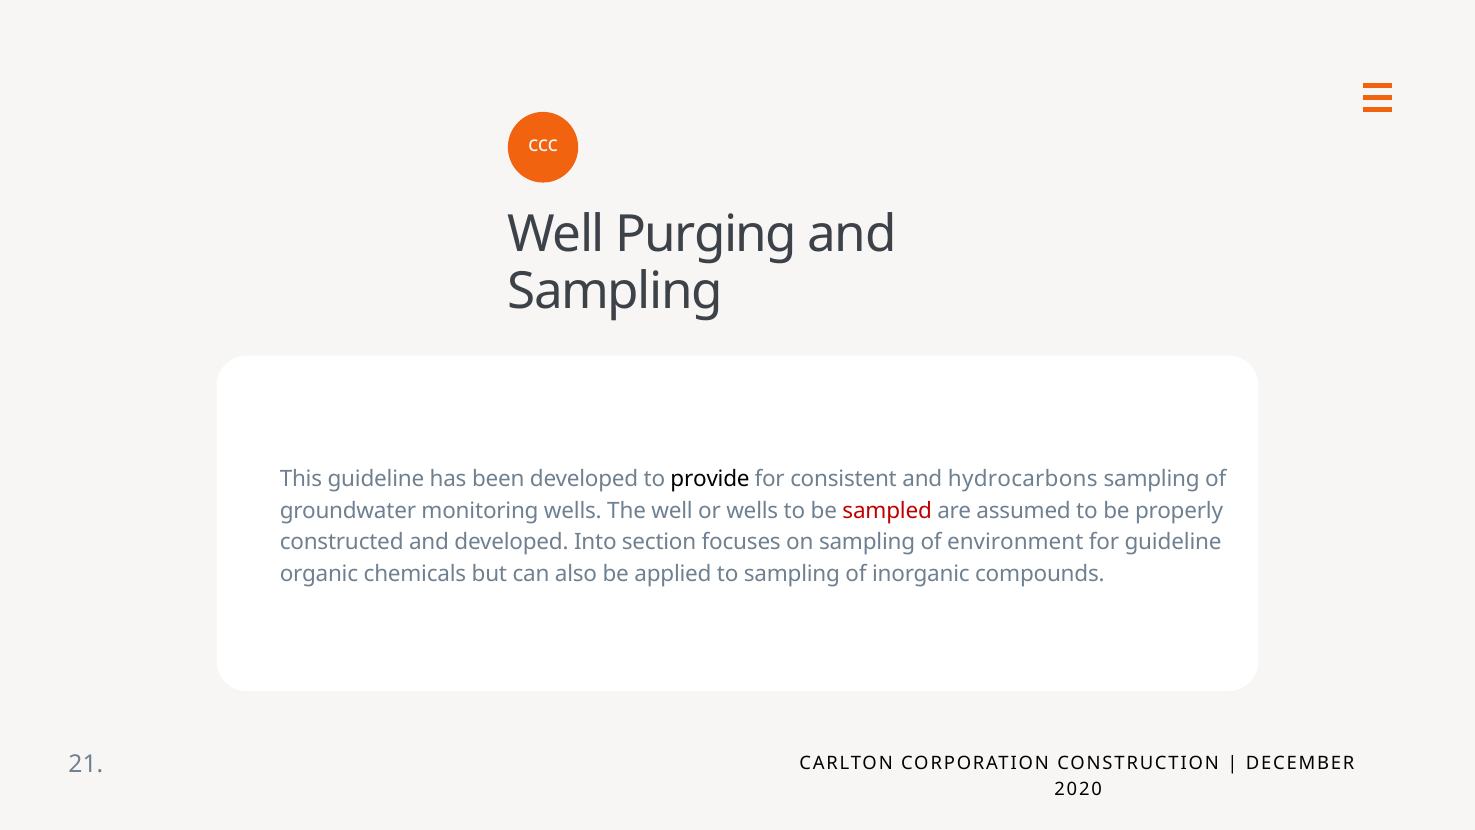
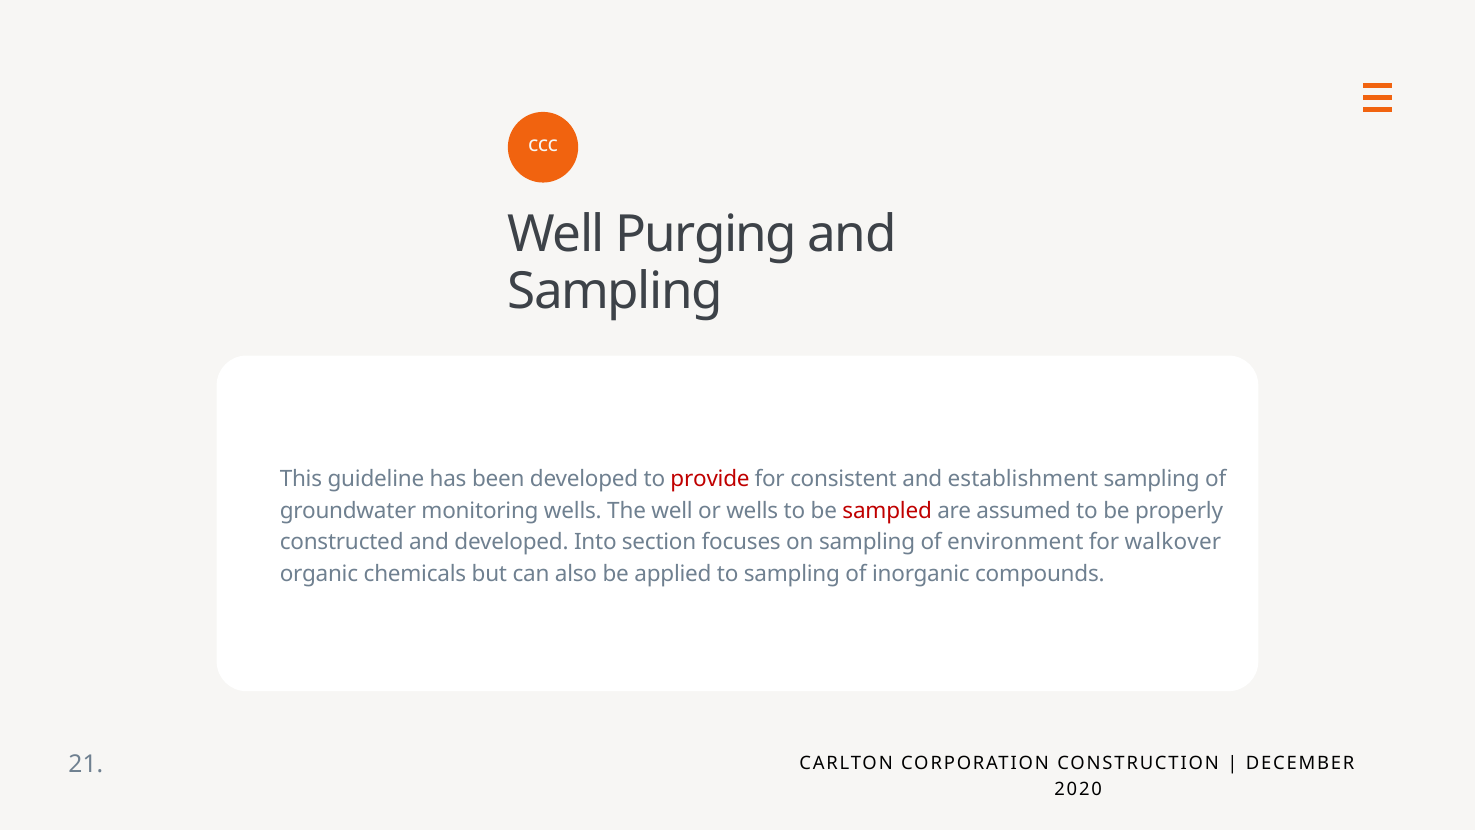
provide colour: black -> red (710, 479)
hydrocarbons: hydrocarbons -> establishment (1023, 479)
for guideline: guideline -> walkover (1173, 542)
